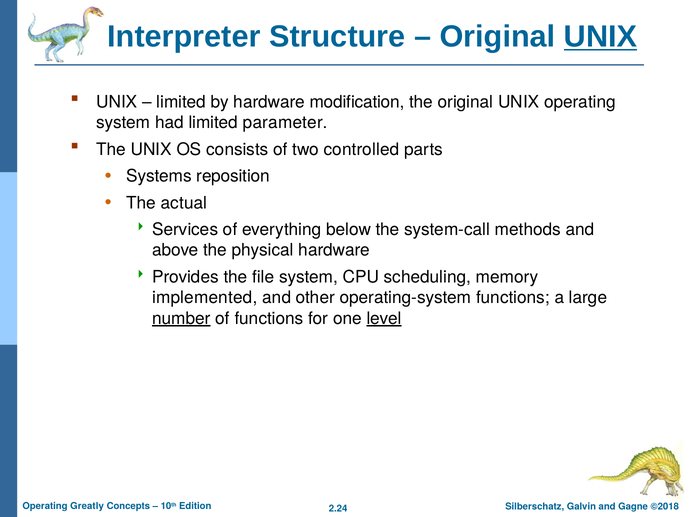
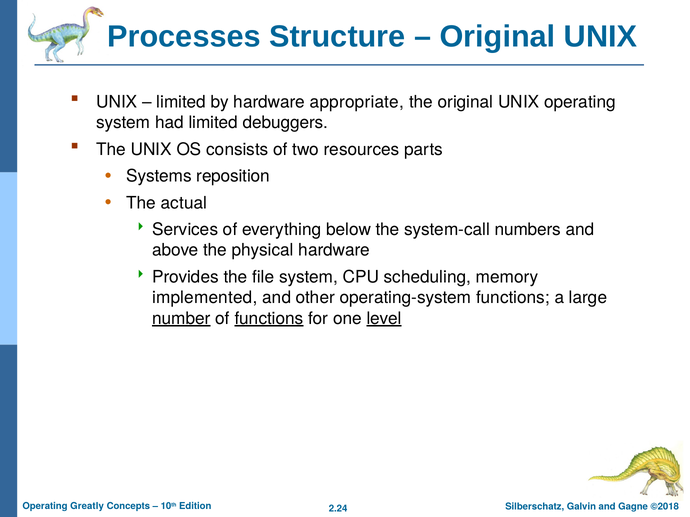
Interpreter: Interpreter -> Processes (184, 37)
UNIX underline: present -> none (601, 37)
modification: modification -> appropriate (357, 102)
parameter: parameter -> debuggers (285, 123)
controlled: controlled -> resources (362, 150)
methods: methods -> numbers (528, 230)
functions underline: none -> present (269, 319)
